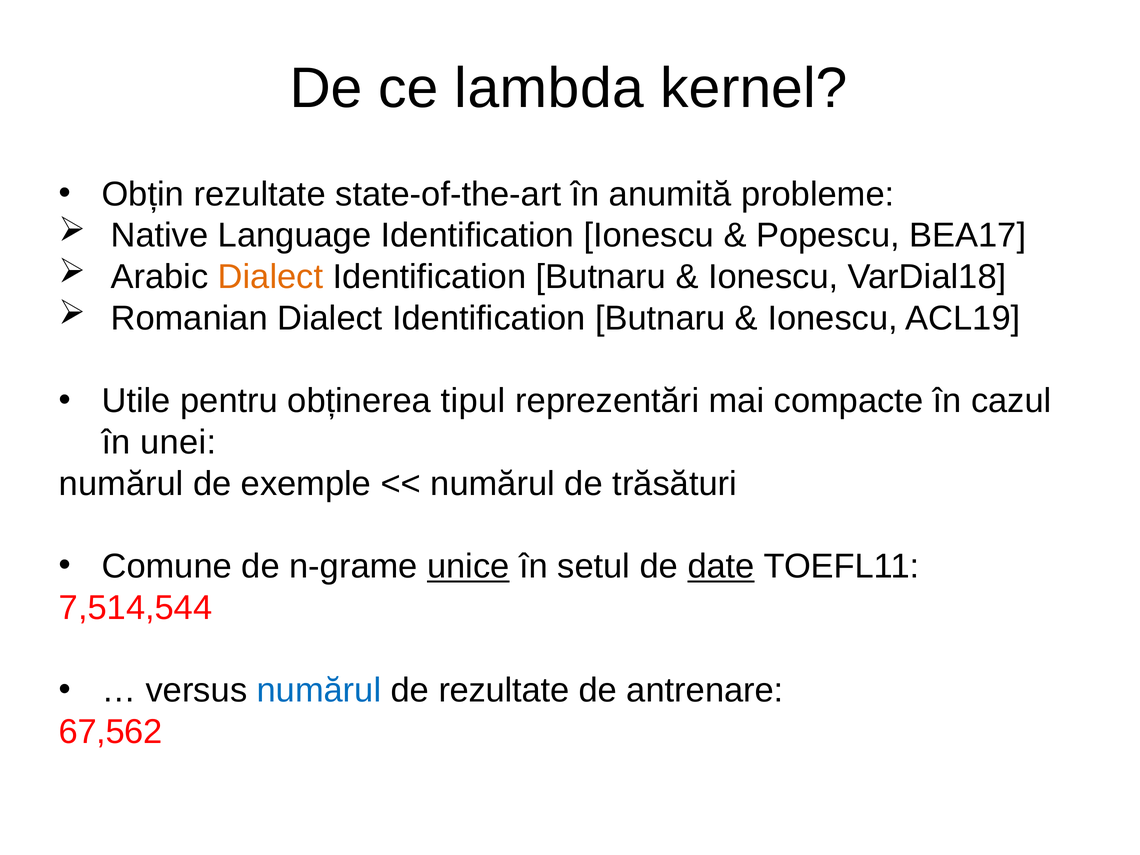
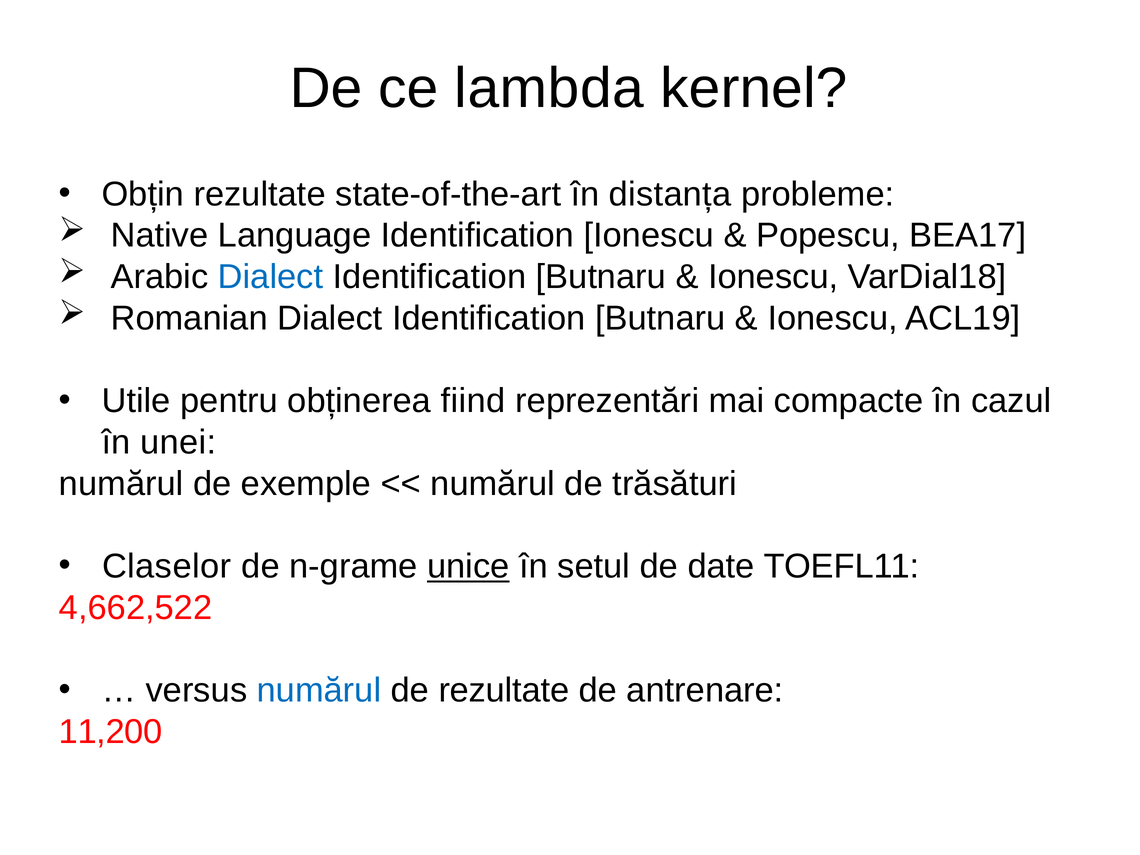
anumită: anumită -> distanța (670, 194)
Dialect colour: orange -> blue (271, 277)
tipul: tipul -> fiind (473, 401)
Comune: Comune -> Claselor (167, 566)
date underline: present -> none (721, 566)
7,514,544: 7,514,544 -> 4,662,522 (136, 608)
67,562: 67,562 -> 11,200 (111, 732)
